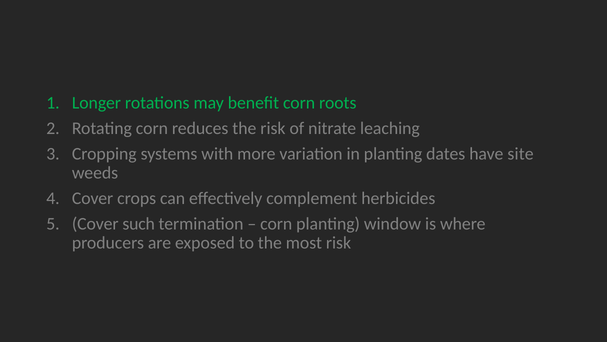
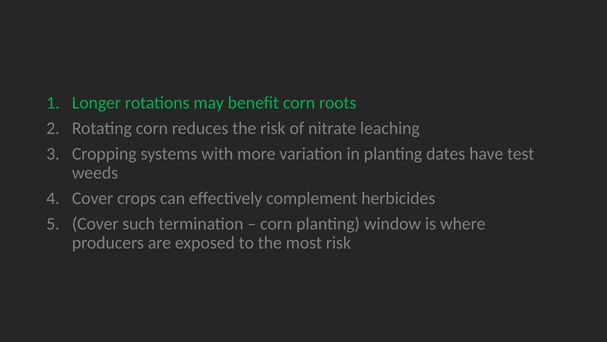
site: site -> test (521, 154)
